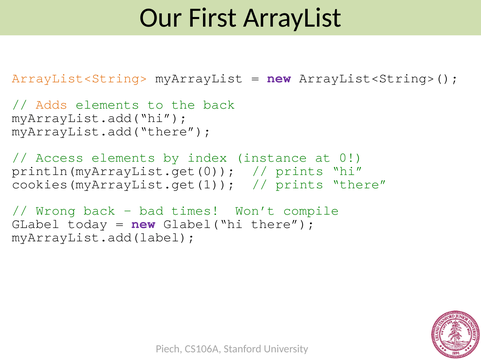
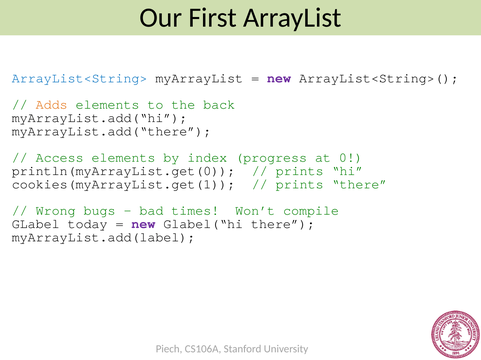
ArrayList<String> colour: orange -> blue (80, 78)
instance: instance -> progress (271, 158)
Wrong back: back -> bugs (100, 211)
